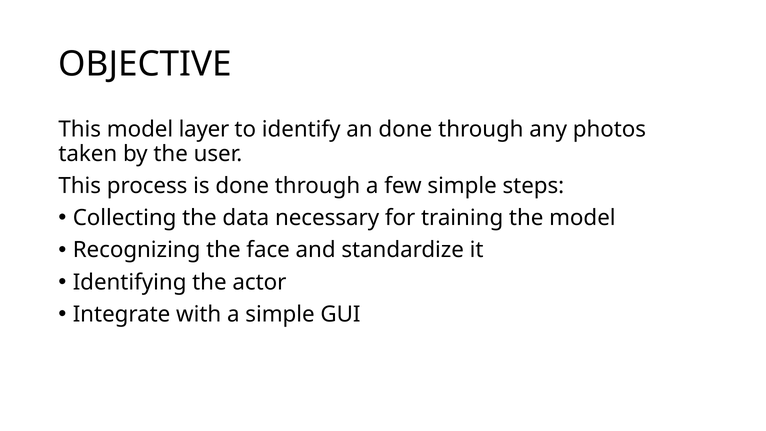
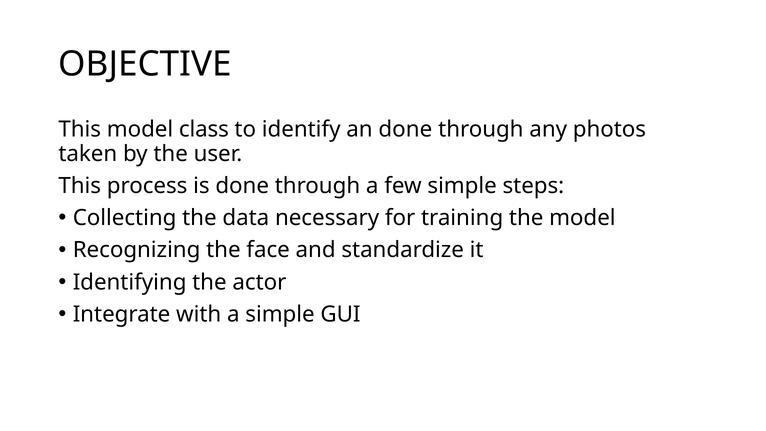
layer: layer -> class (204, 130)
